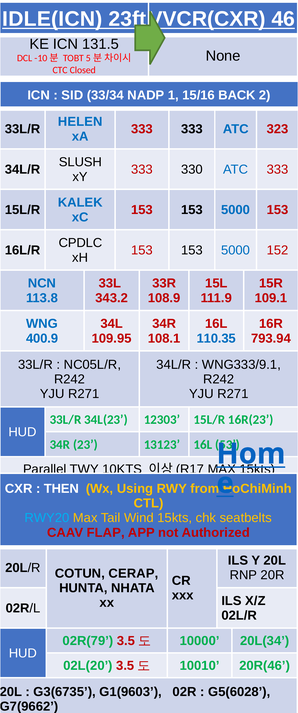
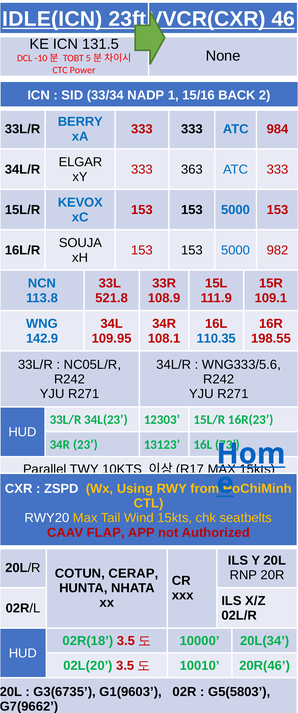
Closed: Closed -> Power (83, 70)
HELEN: HELEN -> BERRY (80, 122)
323: 323 -> 984 (277, 129)
SLUSH: SLUSH -> ELGAR (80, 162)
330: 330 -> 363 (192, 169)
KALEK: KALEK -> KEVOX (80, 203)
CPDLC: CPDLC -> SOUJA (80, 243)
152: 152 -> 982 (277, 250)
343.2: 343.2 -> 521.8 (112, 298)
400.9: 400.9 -> 142.9 (42, 338)
793.94: 793.94 -> 198.55 (271, 338)
WNG333/9.1: WNG333/9.1 -> WNG333/5.6 (241, 365)
53: 53 -> 73 (227, 445)
THEN: THEN -> ZSPD (61, 489)
RWY20 colour: light blue -> white (47, 518)
02R(79: 02R(79 -> 02R(18 (88, 641)
G5(6028: G5(6028 -> G5(5803 (239, 692)
